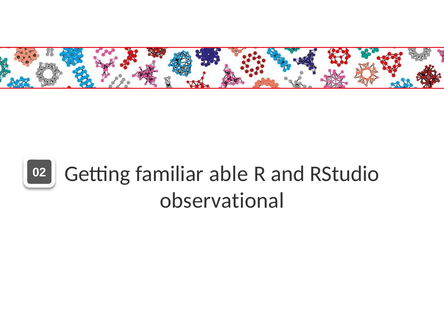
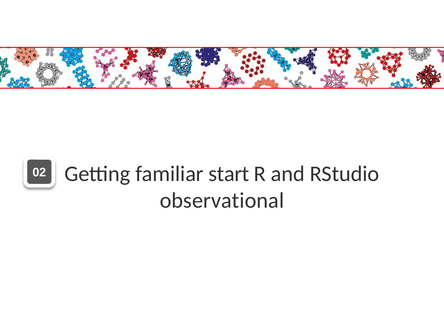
able: able -> start (229, 174)
